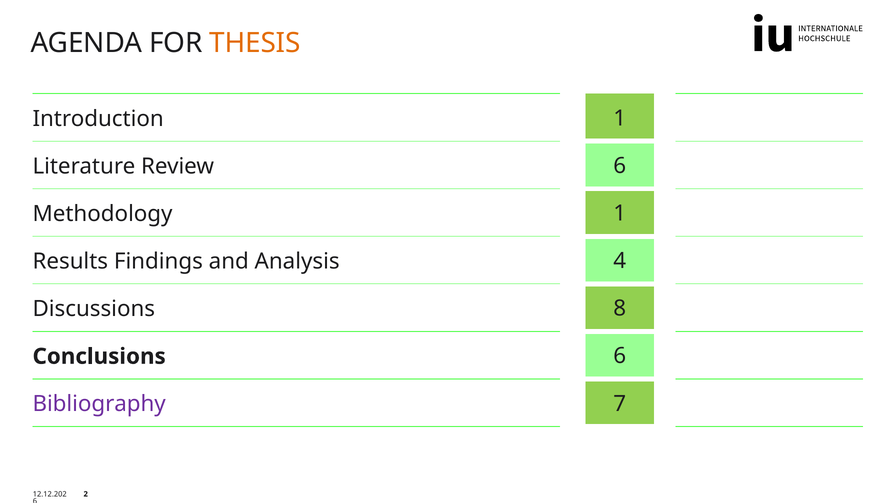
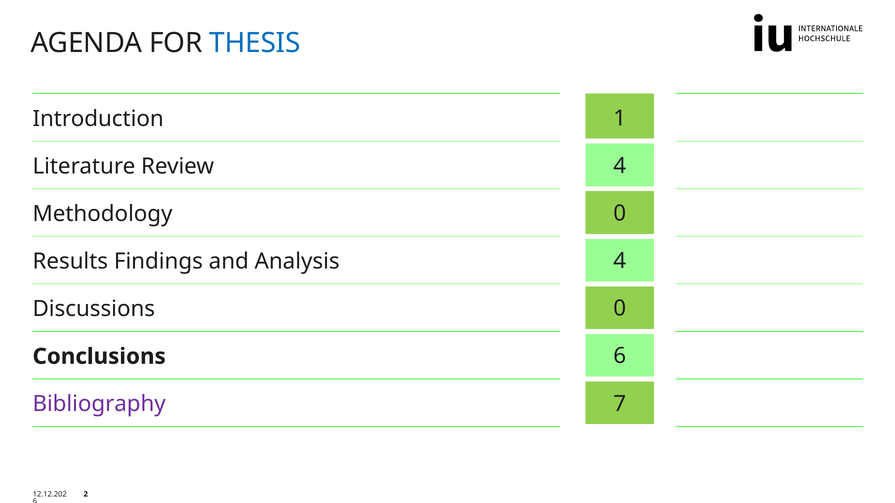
THESIS colour: orange -> blue (255, 43)
Review 6: 6 -> 4 (620, 166)
Methodology 1: 1 -> 0 (620, 214)
Discussions 8: 8 -> 0 (620, 309)
